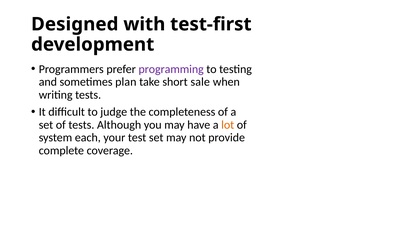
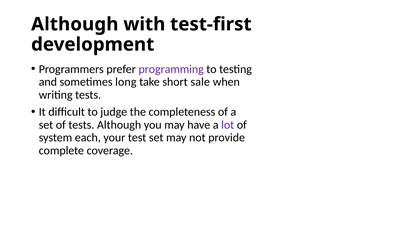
Designed: Designed -> Although (75, 24)
plan: plan -> long (126, 82)
lot colour: orange -> purple (228, 125)
